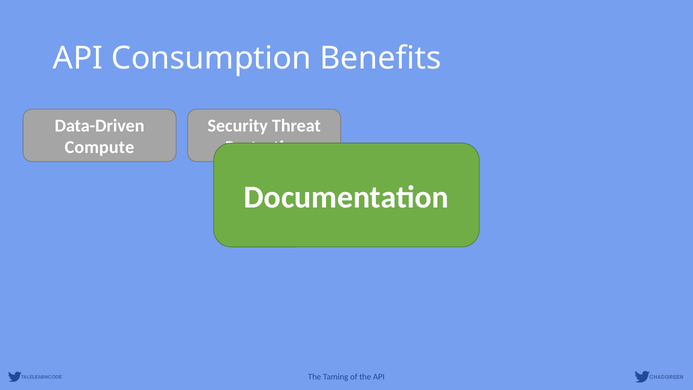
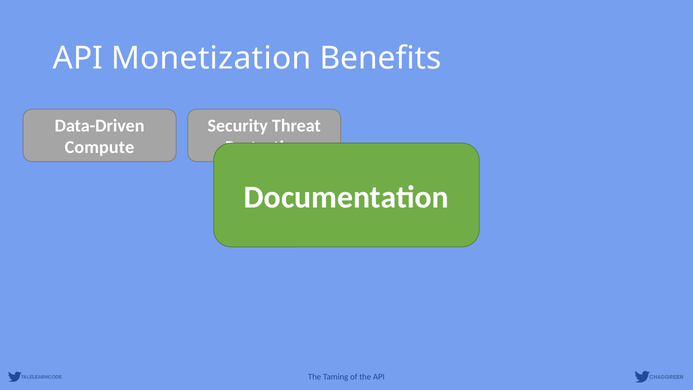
Consumption: Consumption -> Monetization (211, 58)
